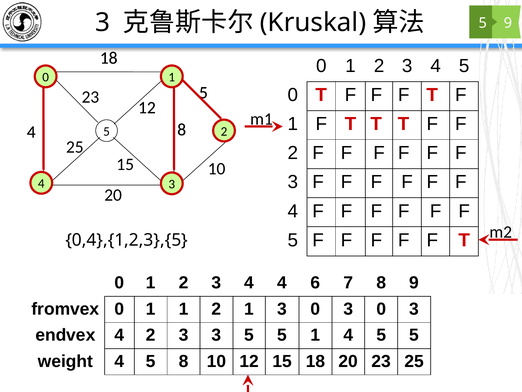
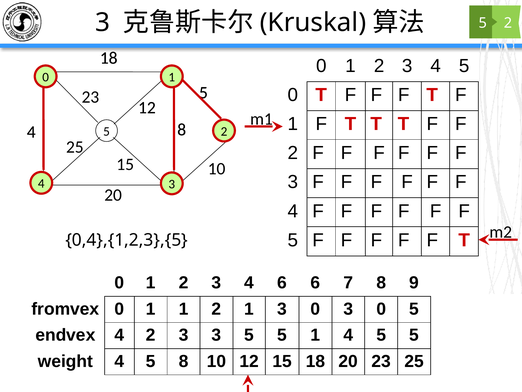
9: 9 -> 2 (508, 23)
4 4: 4 -> 6 (282, 282)
0 3 0 3: 3 -> 5 (414, 309)
